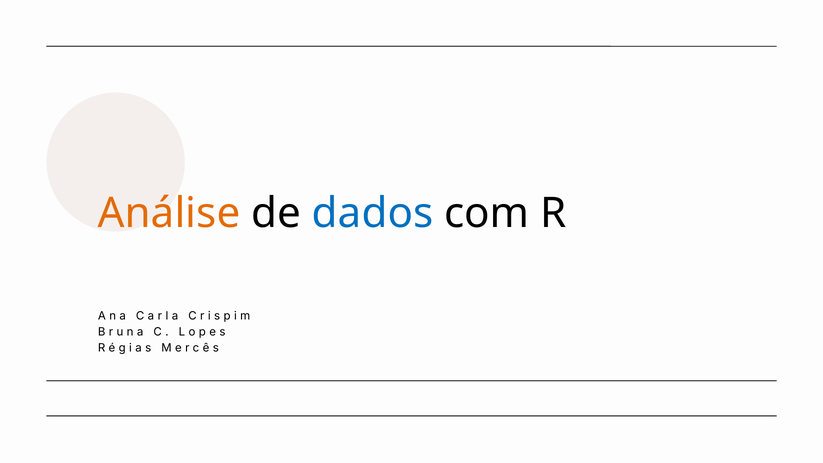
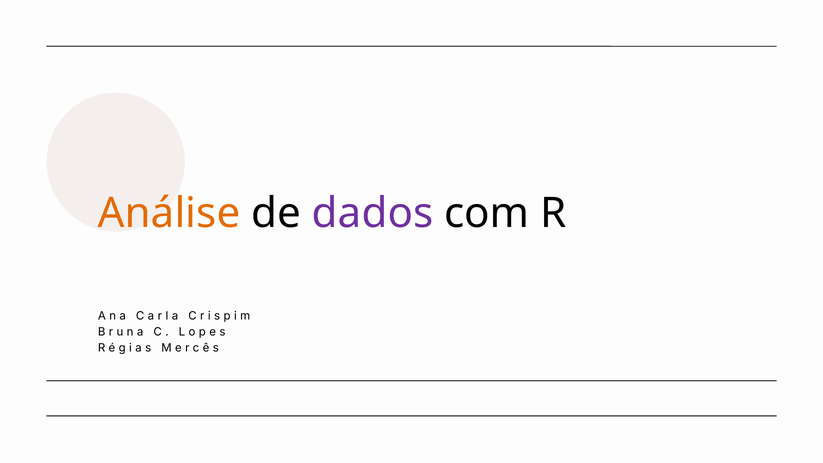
dados colour: blue -> purple (373, 213)
